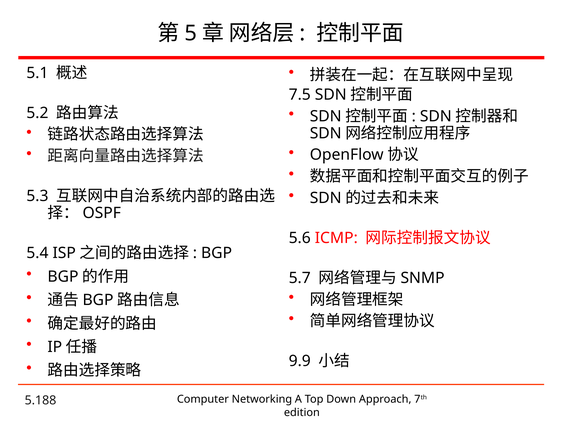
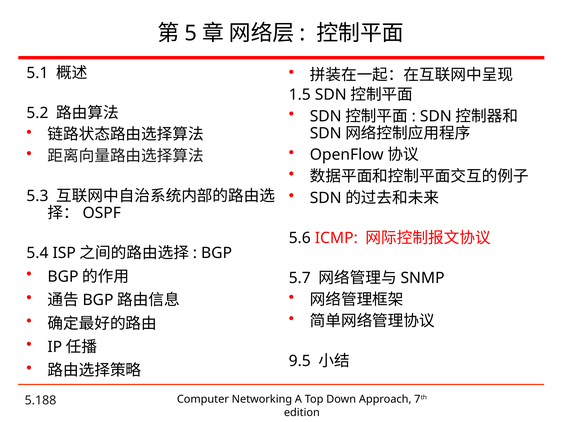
7.5: 7.5 -> 1.5 (300, 95)
9.9: 9.9 -> 9.5 (300, 361)
